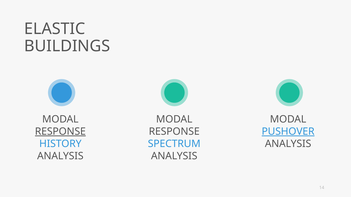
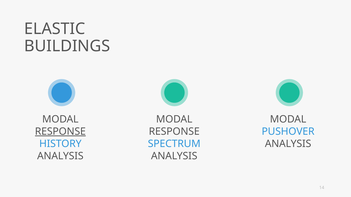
PUSHOVER underline: present -> none (288, 132)
